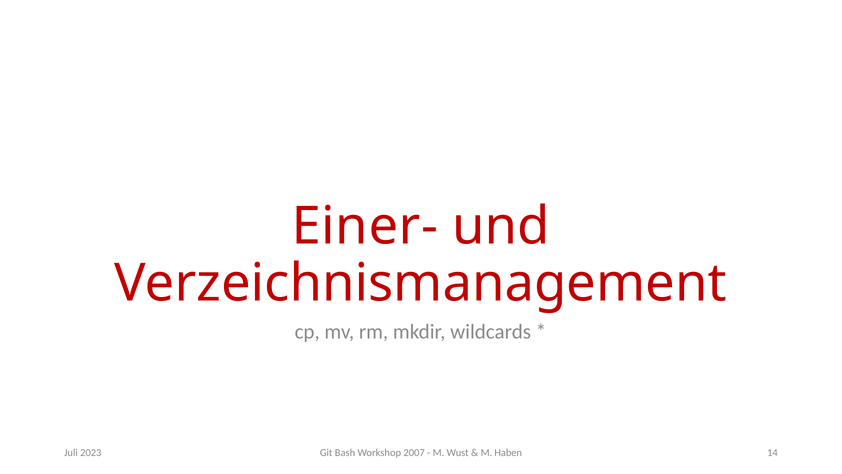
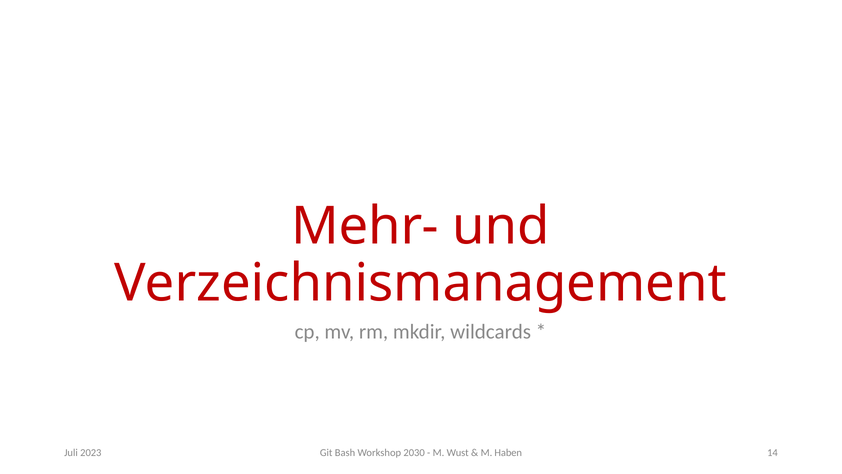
Einer-: Einer- -> Mehr- (365, 226)
2007: 2007 -> 2030 (414, 452)
